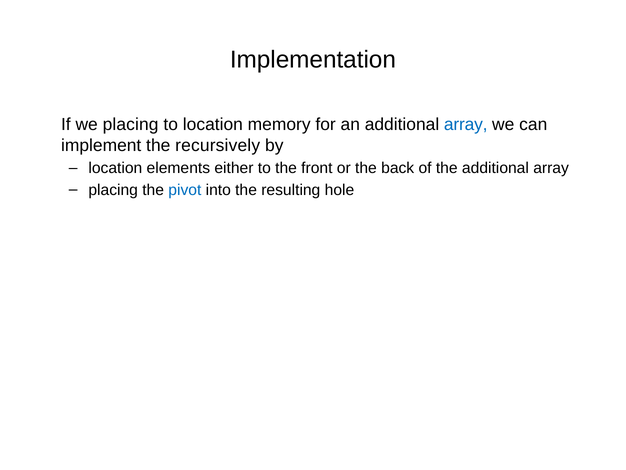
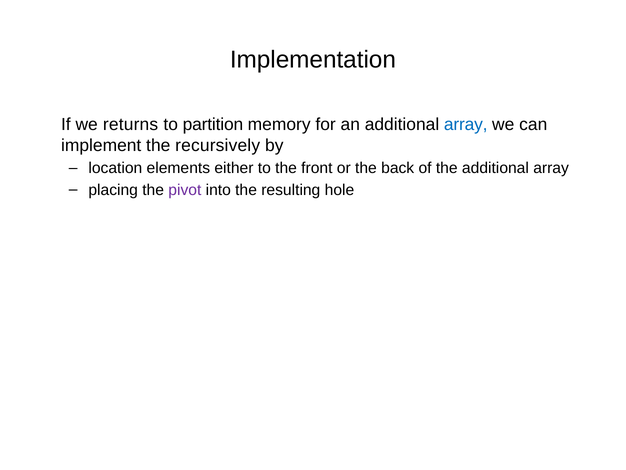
we placing: placing -> returns (131, 124)
to location: location -> partition (213, 124)
pivot colour: blue -> purple (185, 190)
